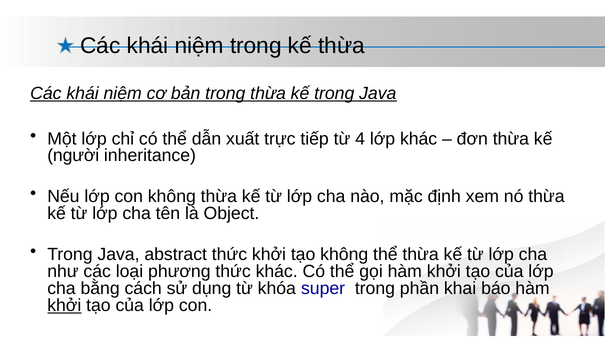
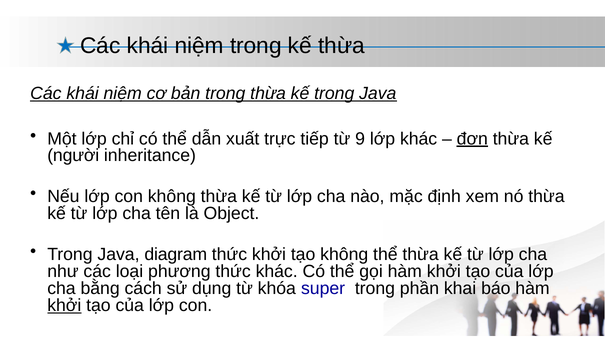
4: 4 -> 9 (360, 139)
đơn underline: none -> present (472, 139)
abstract: abstract -> diagram (176, 255)
